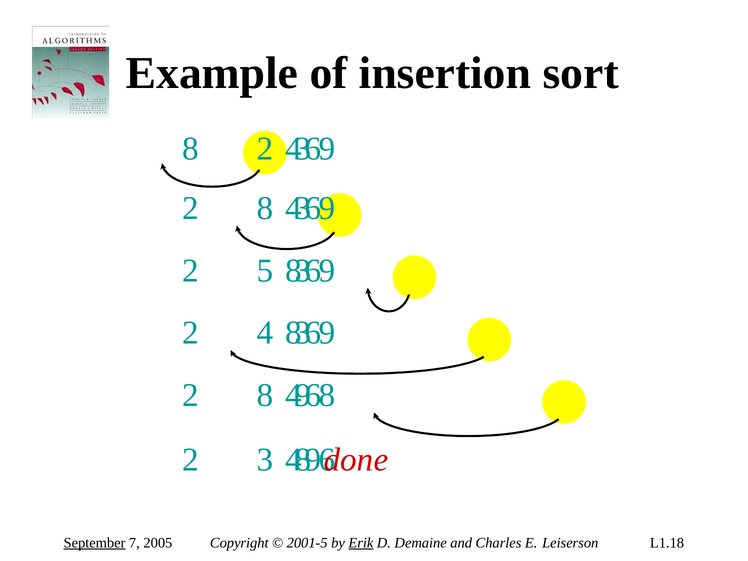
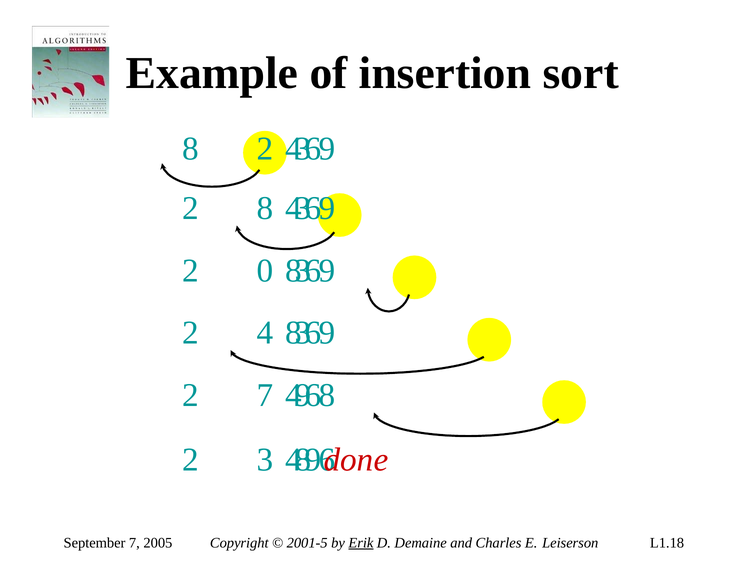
5: 5 -> 0 (265, 271)
8: 8 -> 7 (265, 395)
September underline: present -> none (95, 543)
